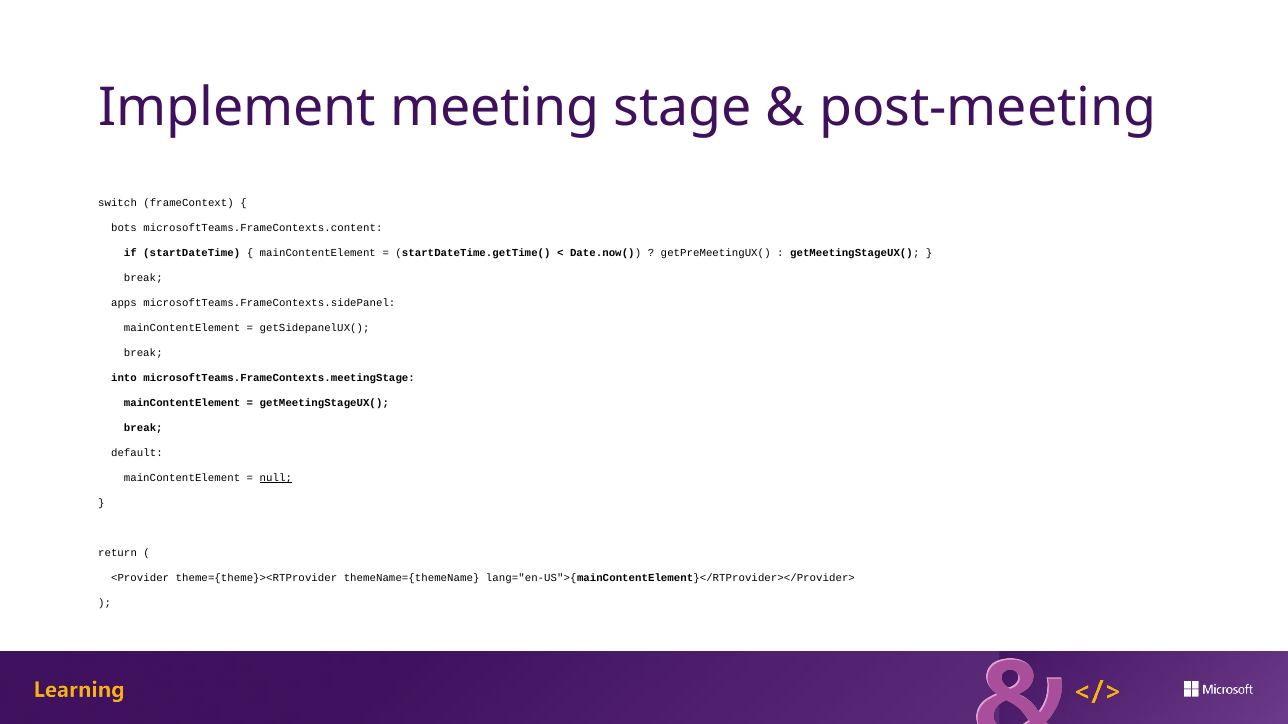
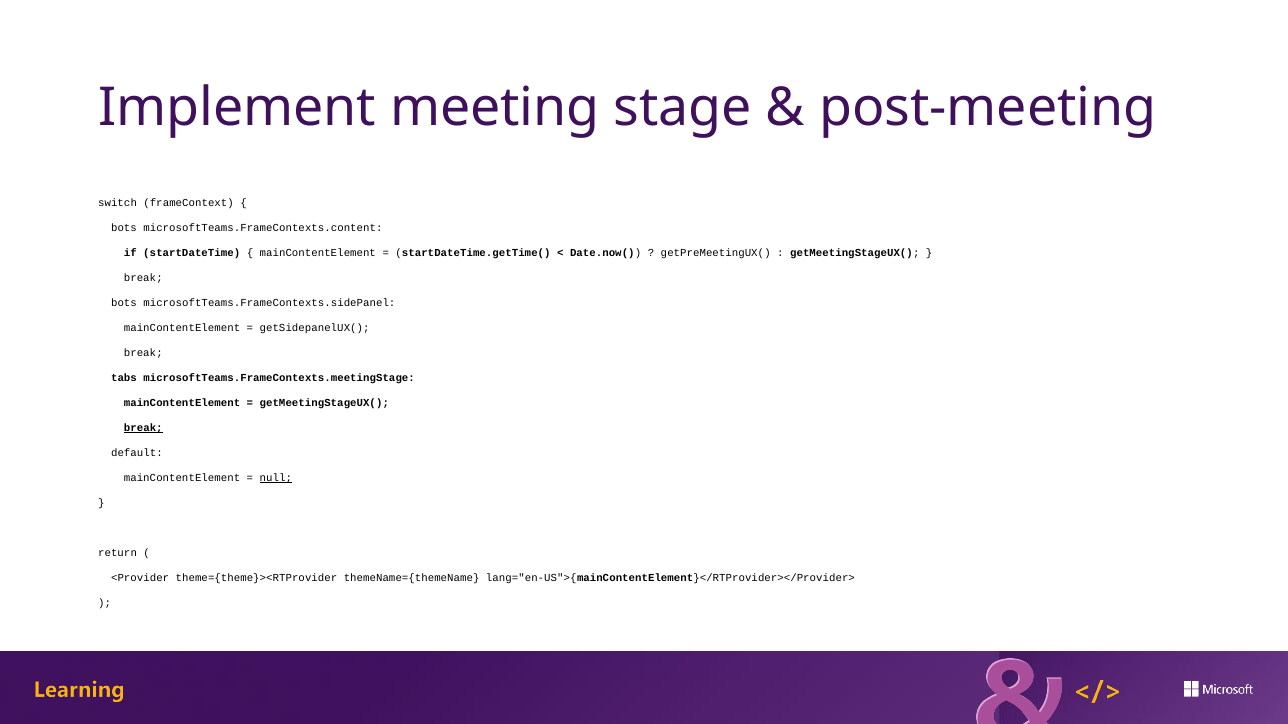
apps: apps -> bots (124, 303)
into: into -> tabs (124, 378)
break underline: none -> present (143, 428)
